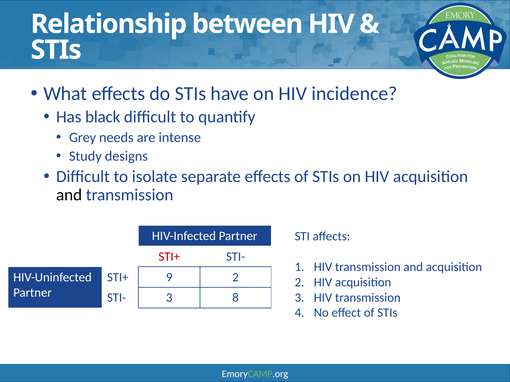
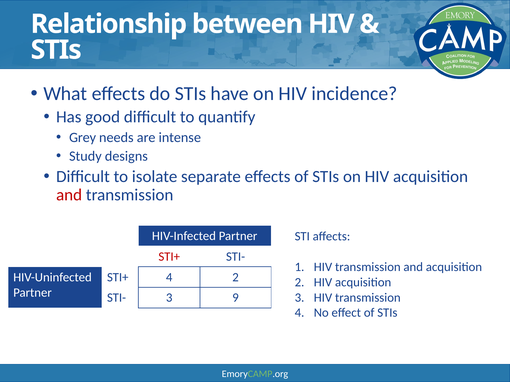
black: black -> good (103, 117)
and colour: black -> red (69, 195)
STI+ 9: 9 -> 4 (169, 277)
8: 8 -> 9 (236, 298)
